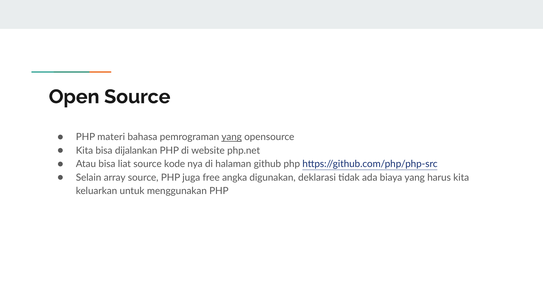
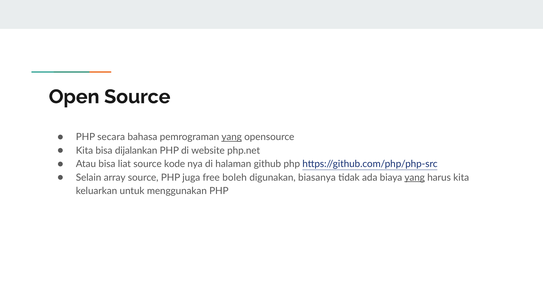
materi: materi -> secara (111, 137)
angka: angka -> boleh (235, 178)
deklarasi: deklarasi -> biasanya (317, 178)
yang underline: none -> present (415, 178)
